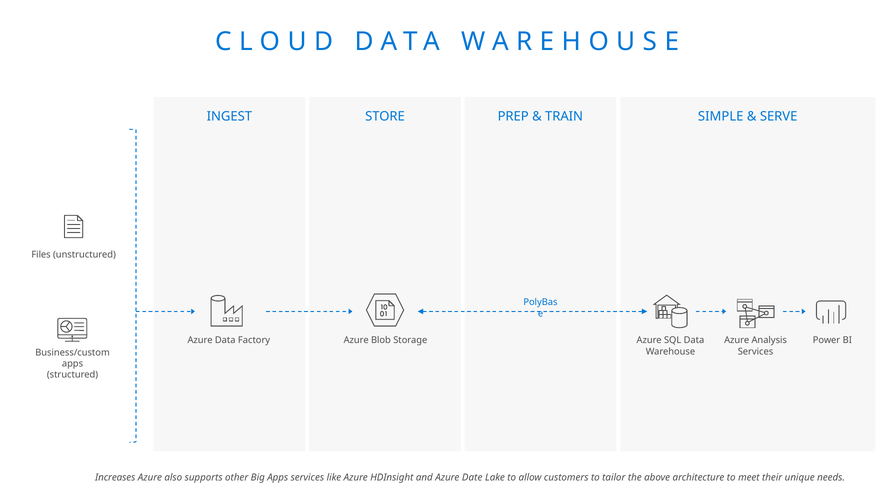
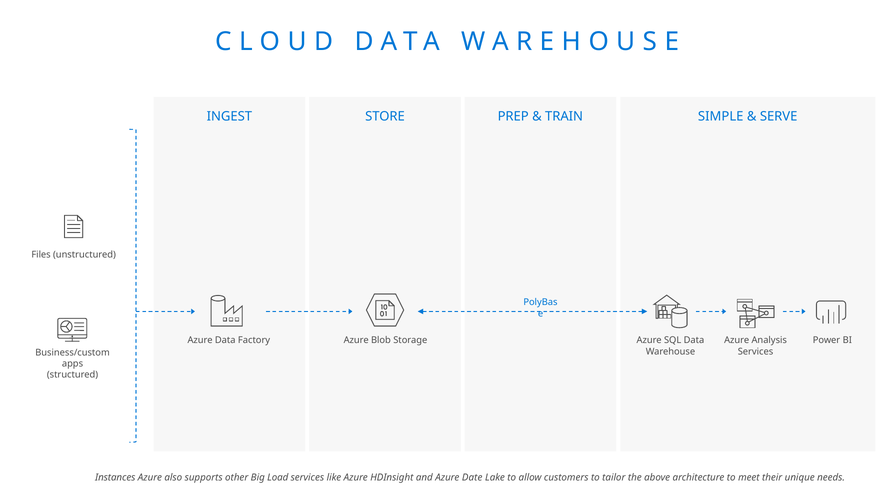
Increases: Increases -> Instances (115, 477)
Big Apps: Apps -> Load (278, 477)
